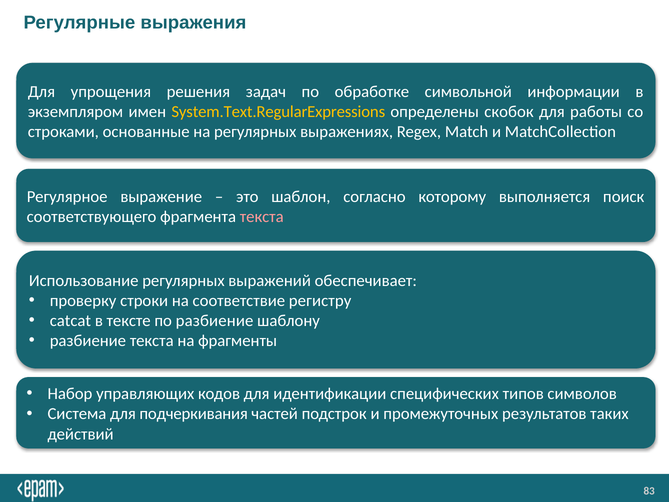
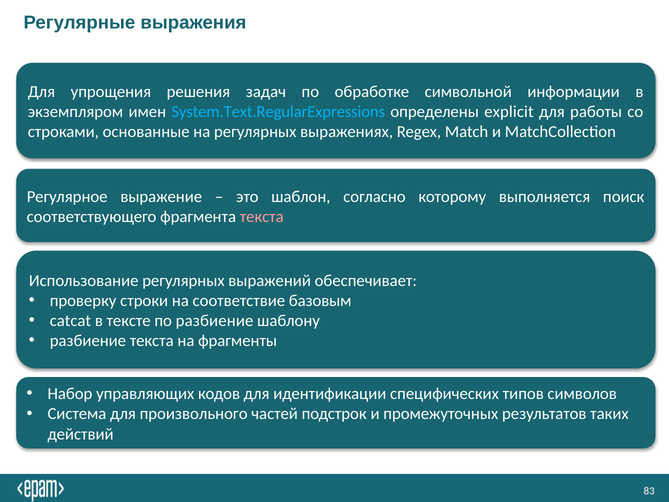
System.Text.RegularExpressions colour: yellow -> light blue (278, 112)
скобок: скобок -> explicit (509, 112)
регистру: регистру -> базовым (320, 301)
подчеркивания: подчеркивания -> произвольного (194, 414)
